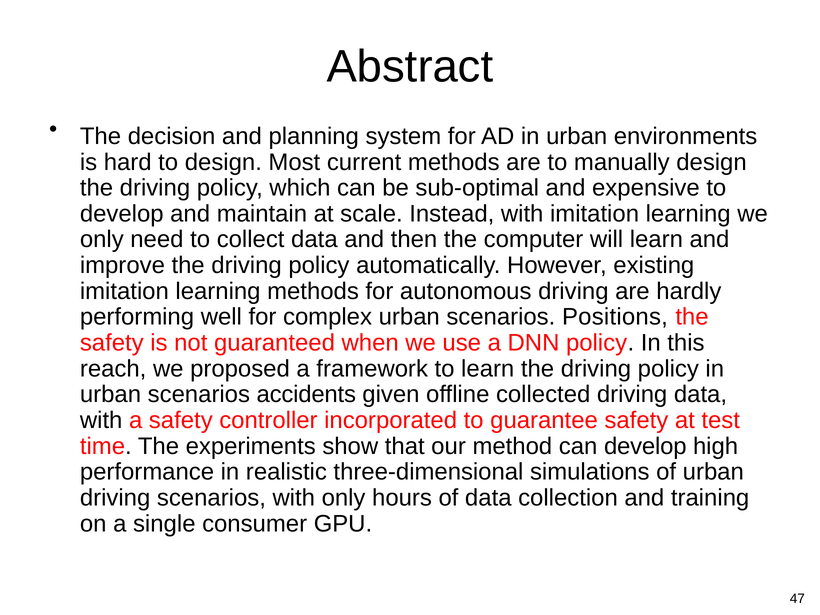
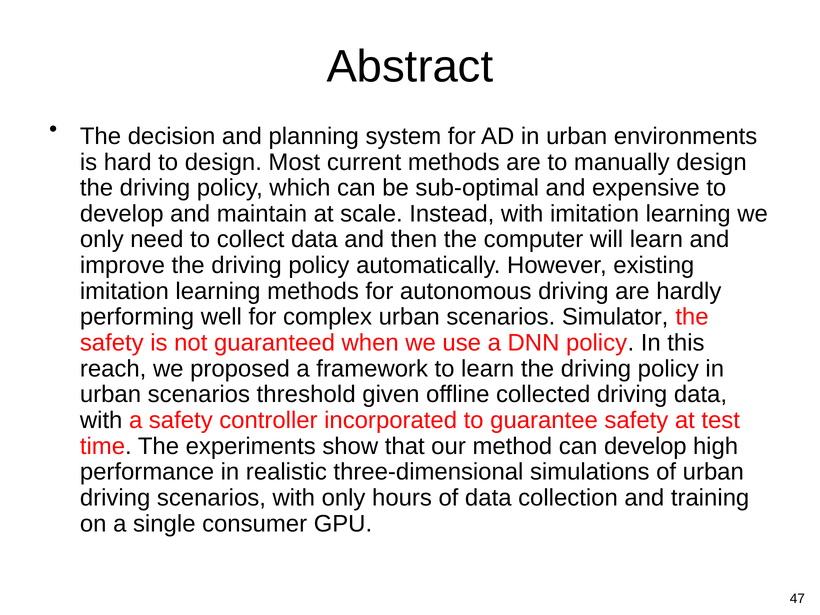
Positions: Positions -> Simulator (615, 317)
accidents: accidents -> threshold (306, 395)
